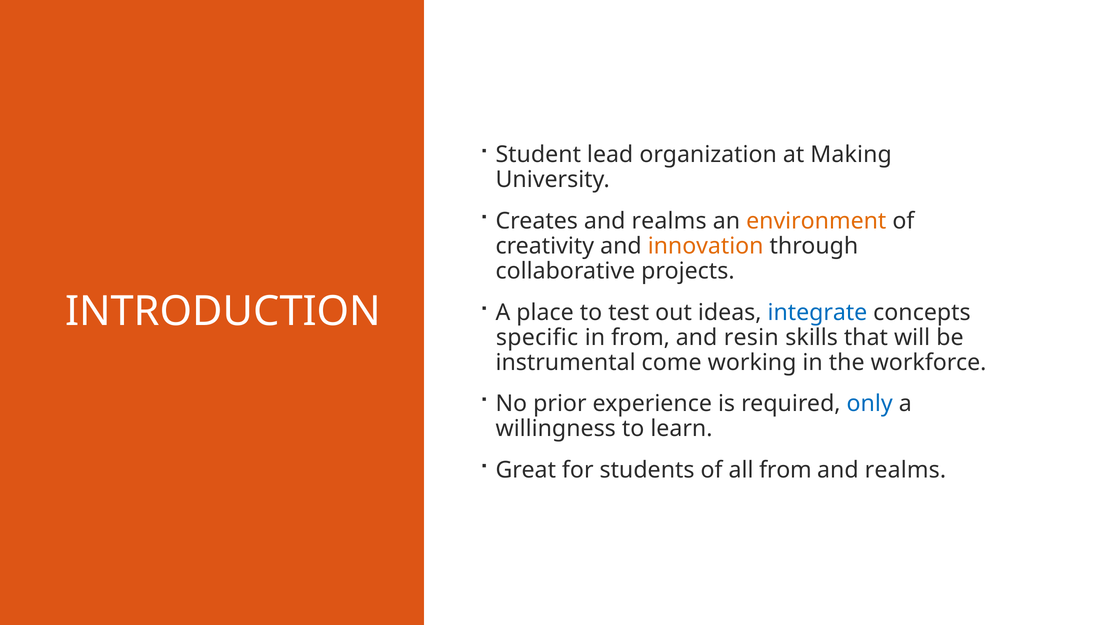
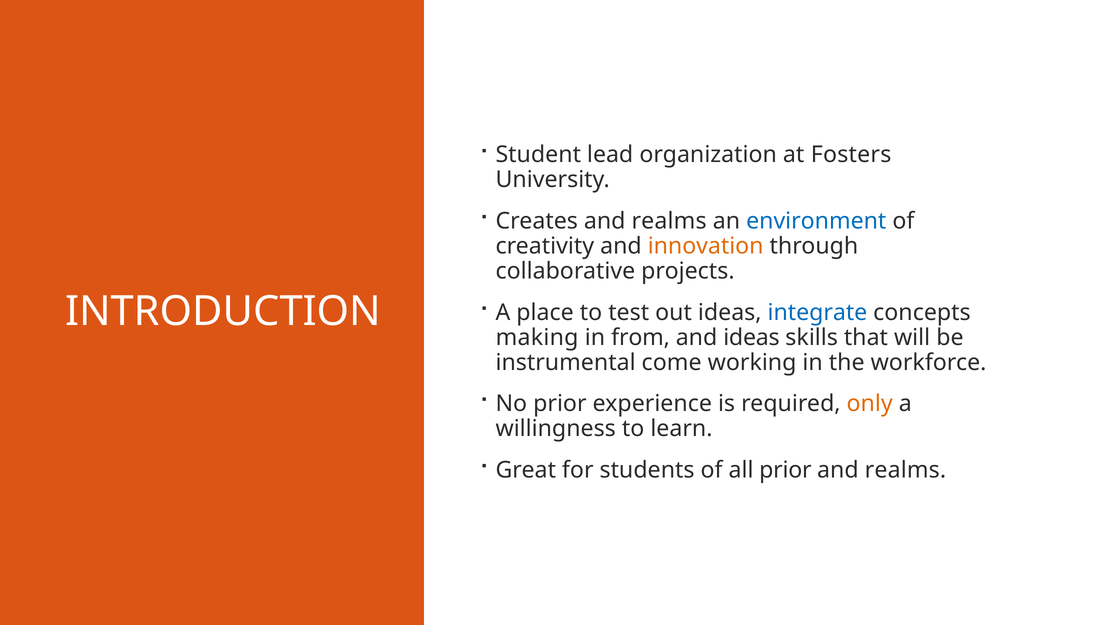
Making: Making -> Fosters (851, 155)
environment colour: orange -> blue (816, 221)
specific: specific -> making (537, 337)
and resin: resin -> ideas (751, 337)
only colour: blue -> orange (870, 404)
all from: from -> prior (785, 470)
